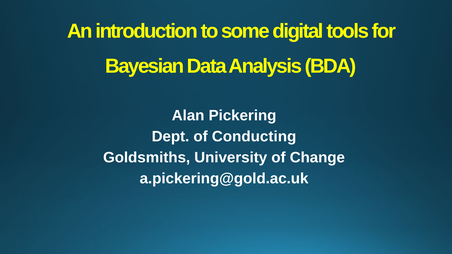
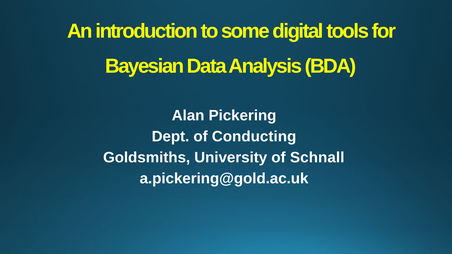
Change: Change -> Schnall (317, 158)
